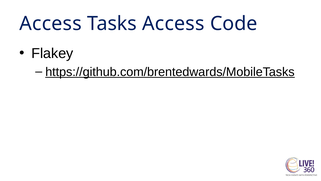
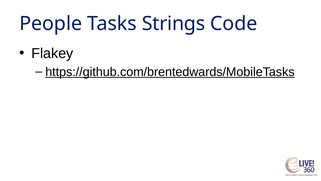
Access: Access -> People (51, 24)
Tasks Access: Access -> Strings (174, 24)
